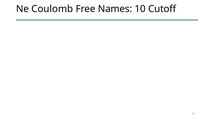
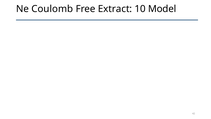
Names: Names -> Extract (115, 9)
Cutoff: Cutoff -> Model (162, 9)
